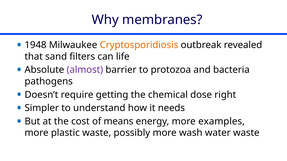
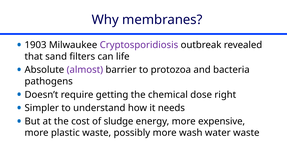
1948: 1948 -> 1903 (36, 45)
Cryptosporidiosis colour: orange -> purple (139, 45)
means: means -> sludge (119, 122)
examples: examples -> expensive (222, 122)
